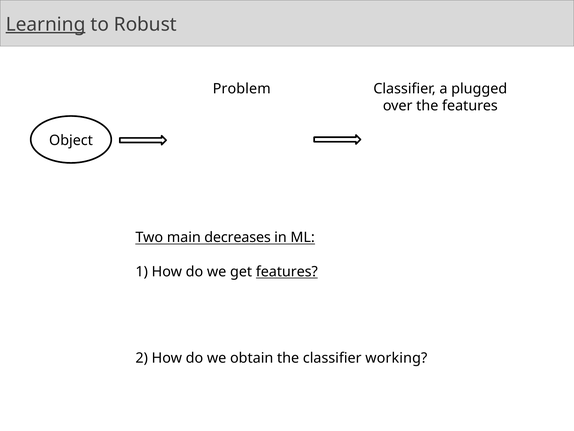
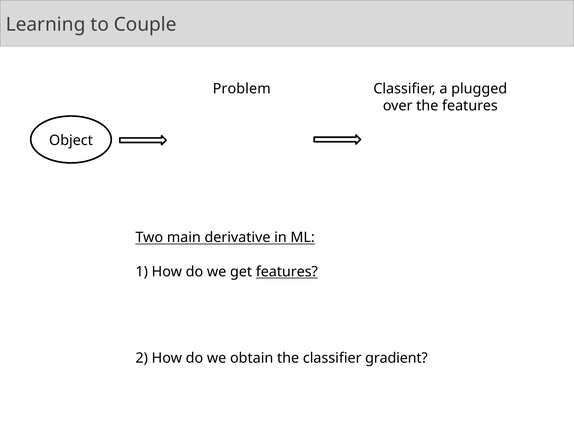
Learning underline: present -> none (46, 24)
Robust: Robust -> Couple (145, 24)
decreases: decreases -> derivative (237, 237)
working: working -> gradient (396, 358)
